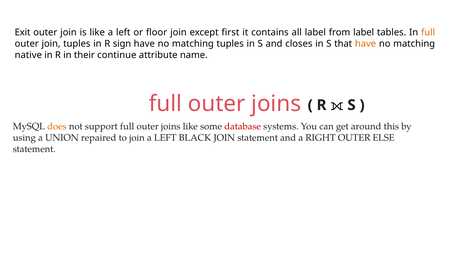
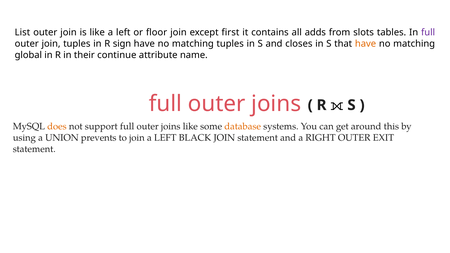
Exit: Exit -> List (22, 32)
all label: label -> adds (315, 32)
from label: label -> slots (364, 32)
full colour: orange -> purple (428, 32)
native: native -> global (28, 55)
database colour: red -> orange (243, 127)
repaired: repaired -> prevents (99, 138)
ELSE: ELSE -> EXIT (383, 138)
